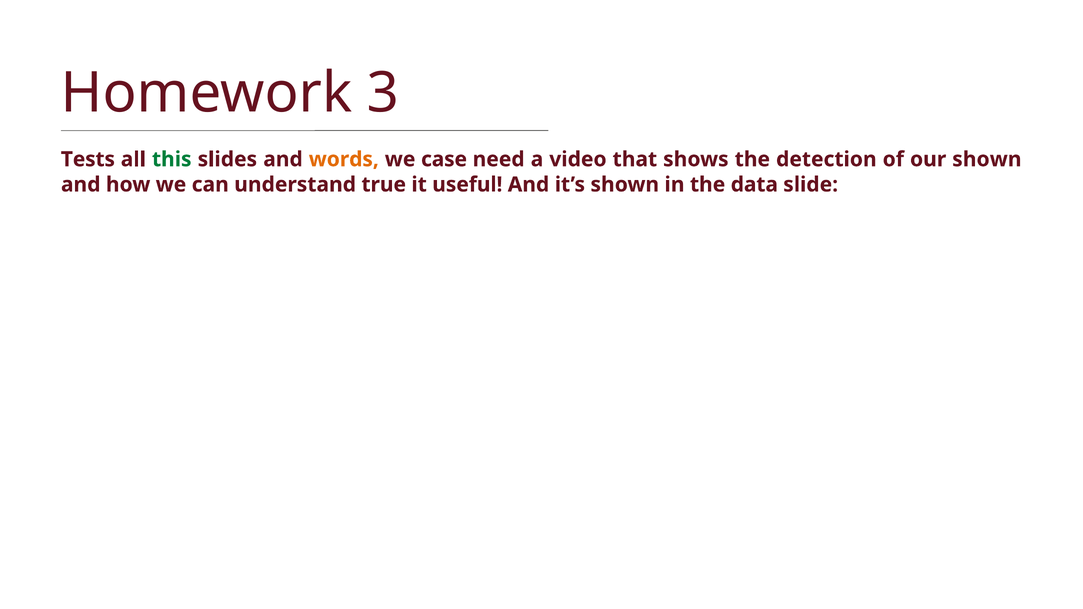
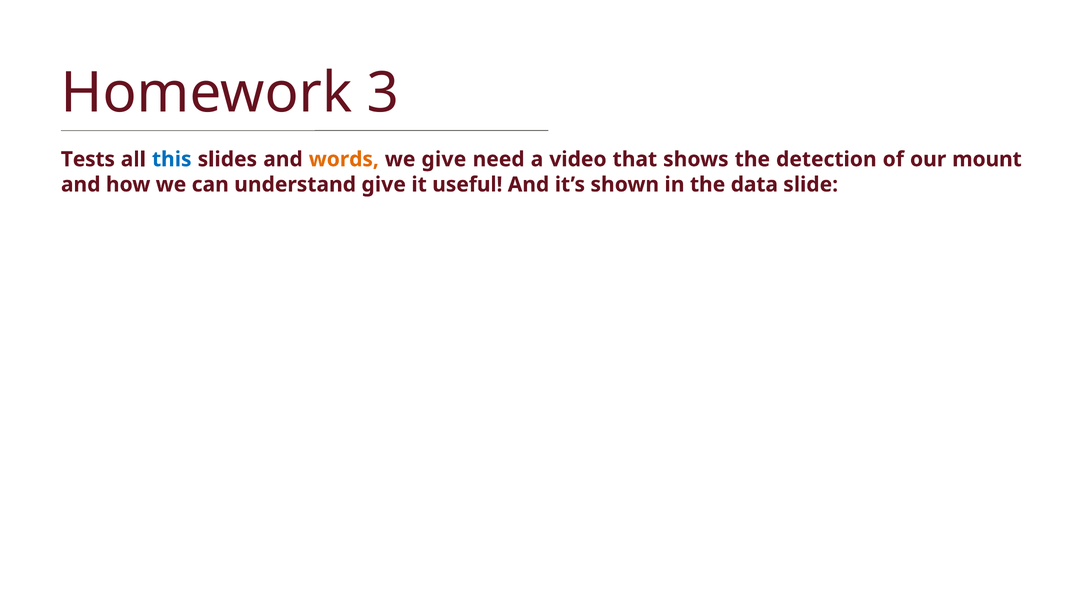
this colour: green -> blue (172, 159)
we case: case -> give (444, 159)
our shown: shown -> mount (987, 159)
understand true: true -> give (384, 185)
